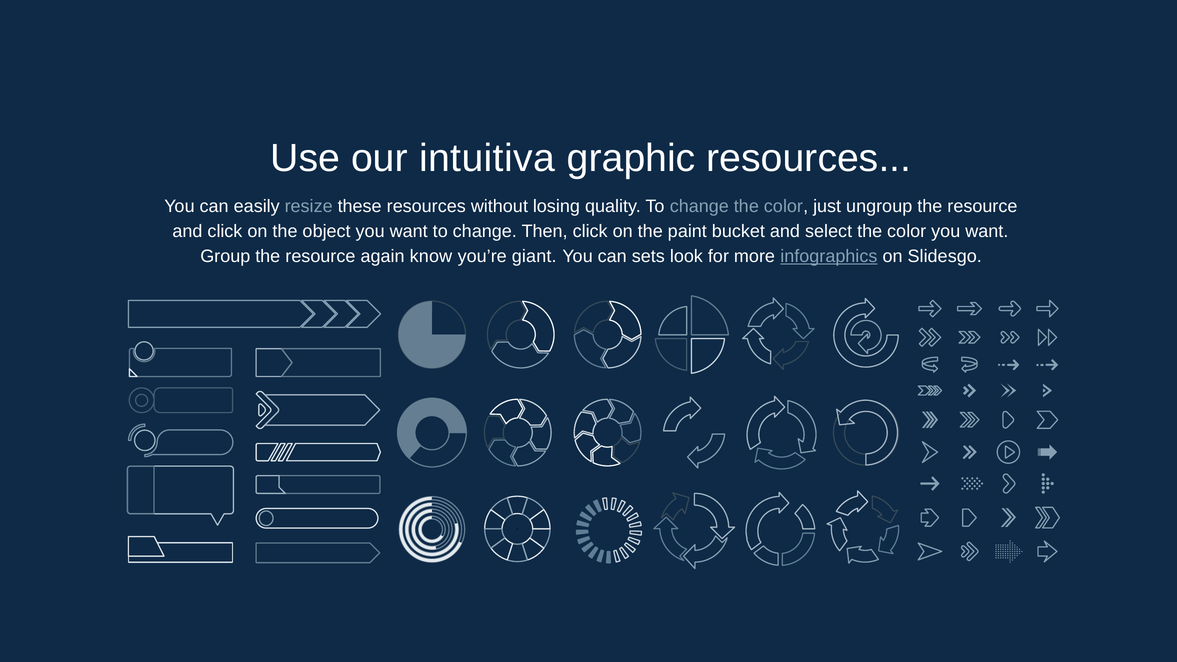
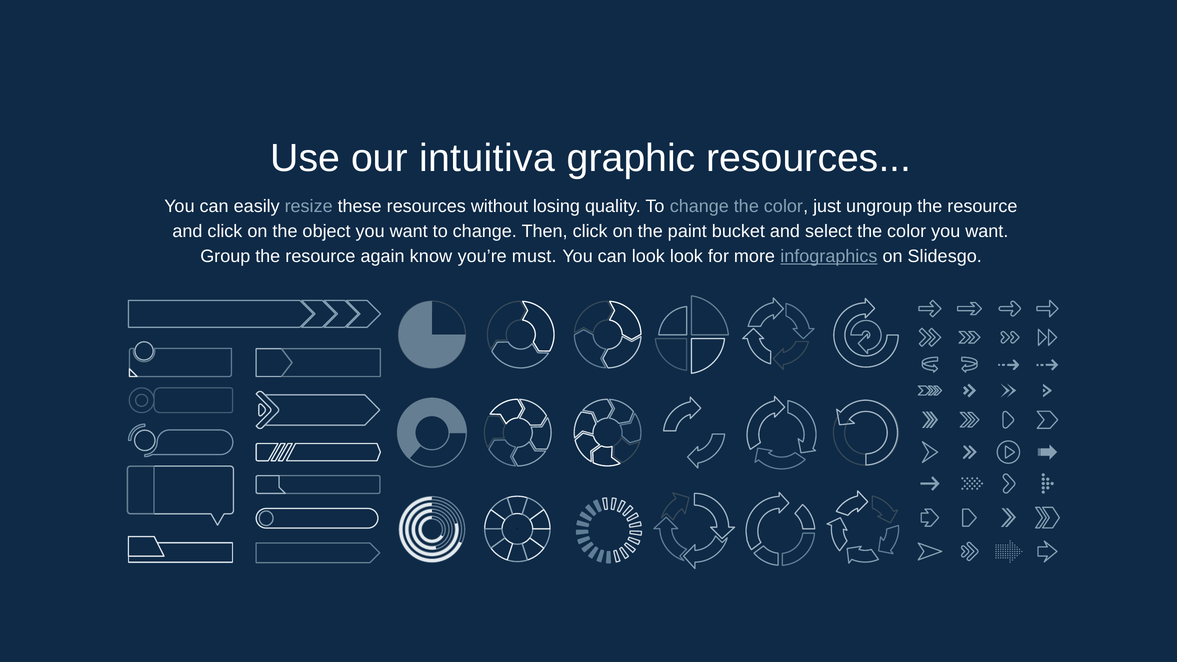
giant: giant -> must (534, 256)
can sets: sets -> look (648, 256)
